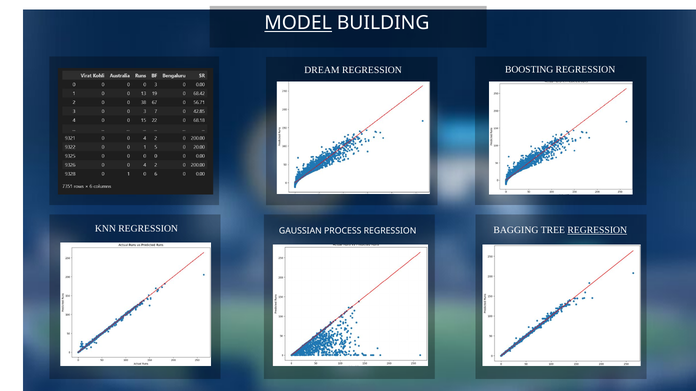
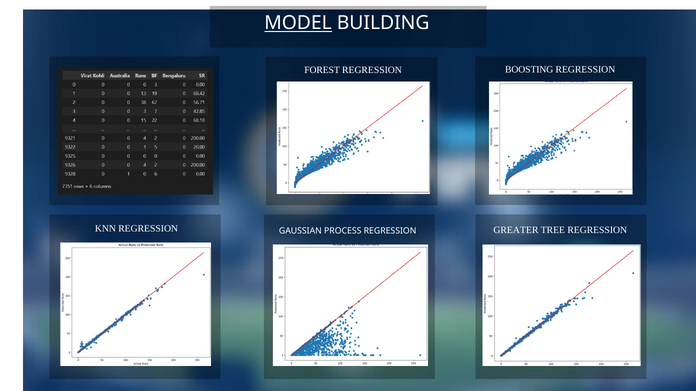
DREAM: DREAM -> FOREST (322, 70)
BAGGING: BAGGING -> GREATER (516, 230)
REGRESSION underline: present -> none (597, 230)
